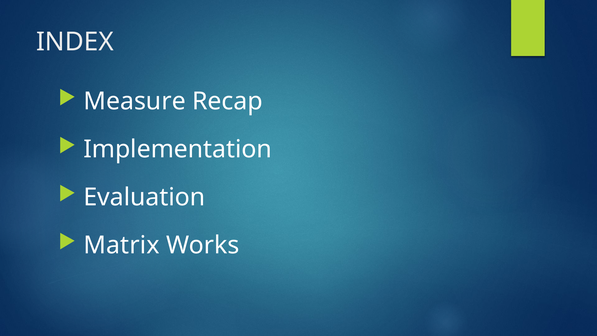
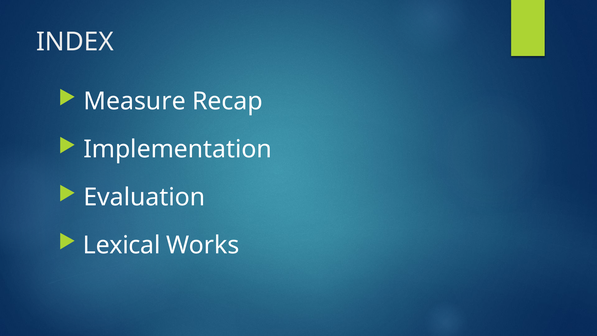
Matrix: Matrix -> Lexical (122, 245)
